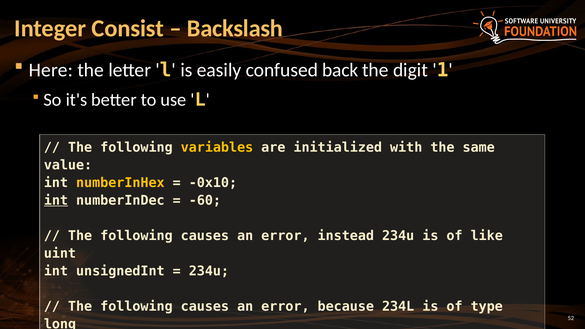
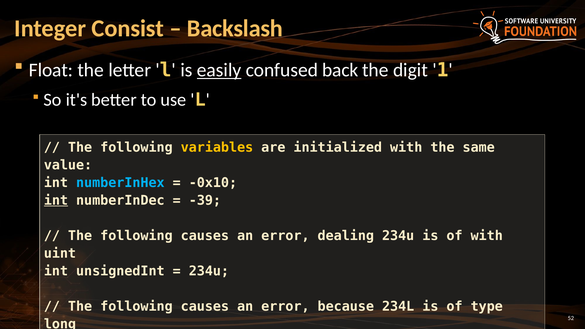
Here: Here -> Float (51, 70)
easily underline: none -> present (219, 70)
numberInHex colour: yellow -> light blue (120, 183)
-60: -60 -> -39 (205, 200)
instead: instead -> dealing (346, 236)
of like: like -> with (487, 236)
